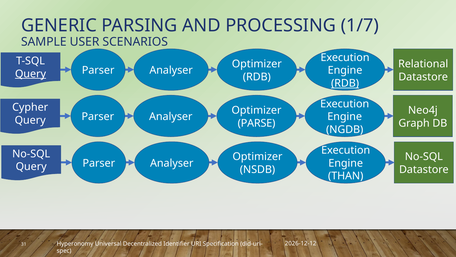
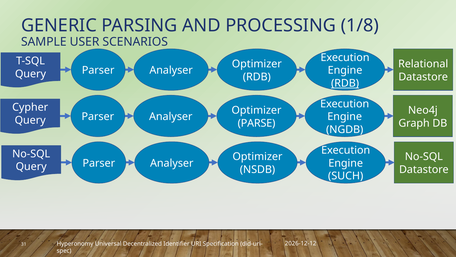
1/7: 1/7 -> 1/8 (360, 25)
Query underline: present -> none (31, 74)
THAN: THAN -> SUCH (346, 176)
